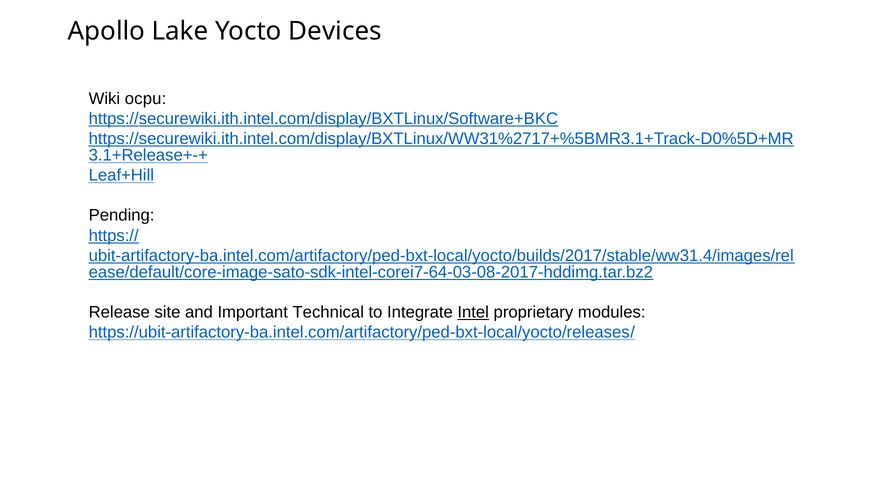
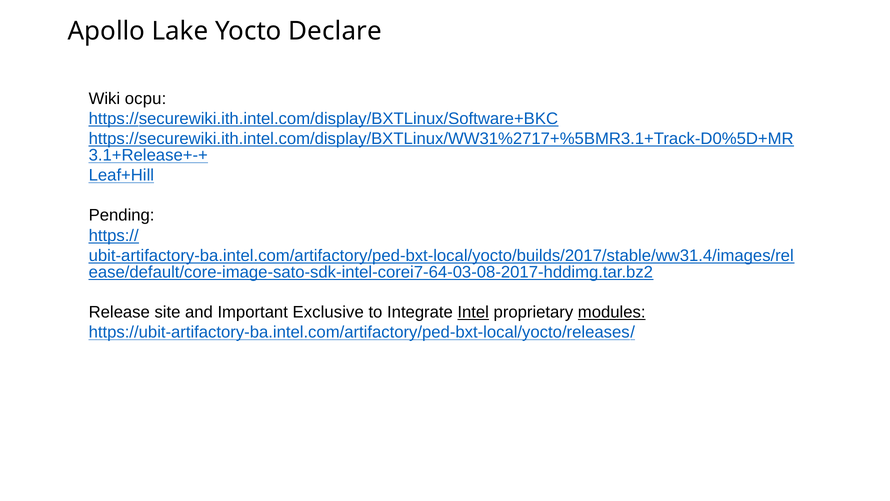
Devices: Devices -> Declare (335, 31)
Technical: Technical -> Exclusive (328, 312)
modules underline: none -> present (612, 312)
